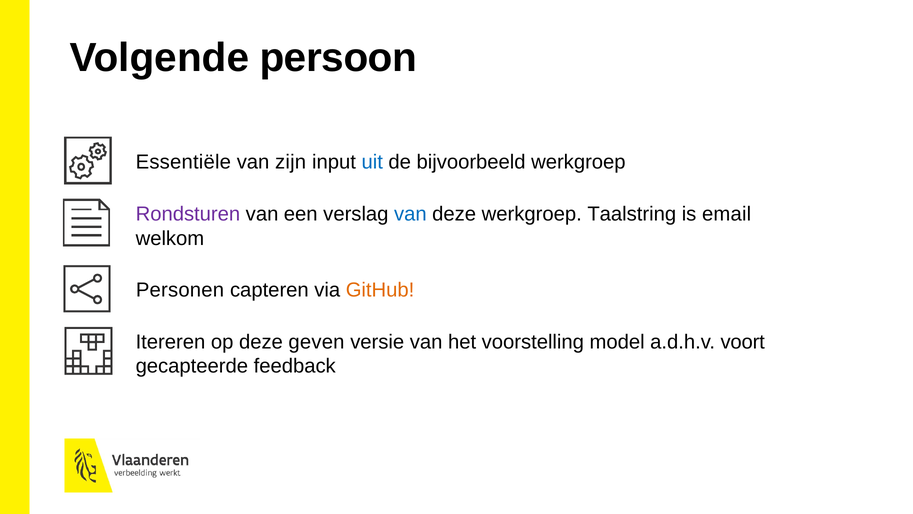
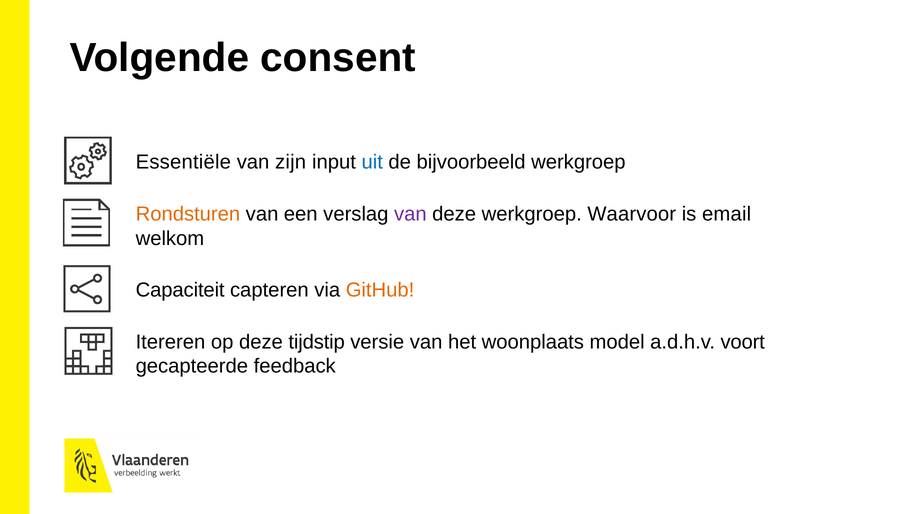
persoon: persoon -> consent (338, 58)
Rondsturen colour: purple -> orange (188, 214)
van colour: blue -> purple (410, 214)
Taalstring: Taalstring -> Waarvoor (632, 214)
Personen: Personen -> Capaciteit (180, 290)
geven: geven -> tijdstip (317, 342)
voorstelling: voorstelling -> woonplaats (533, 342)
